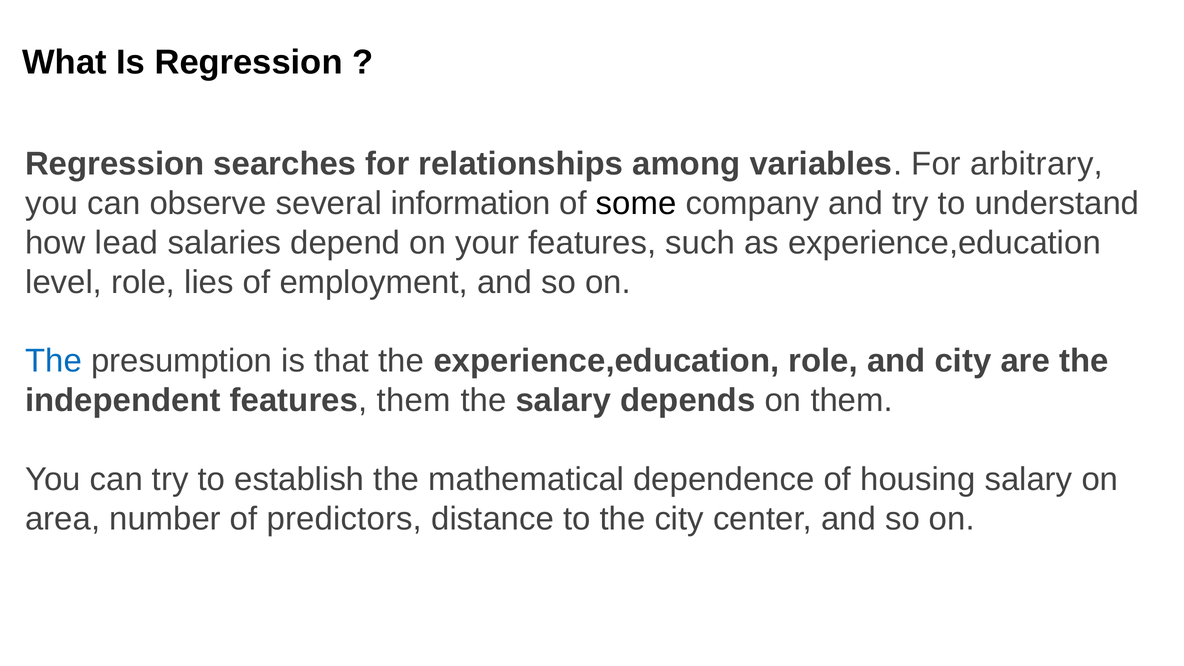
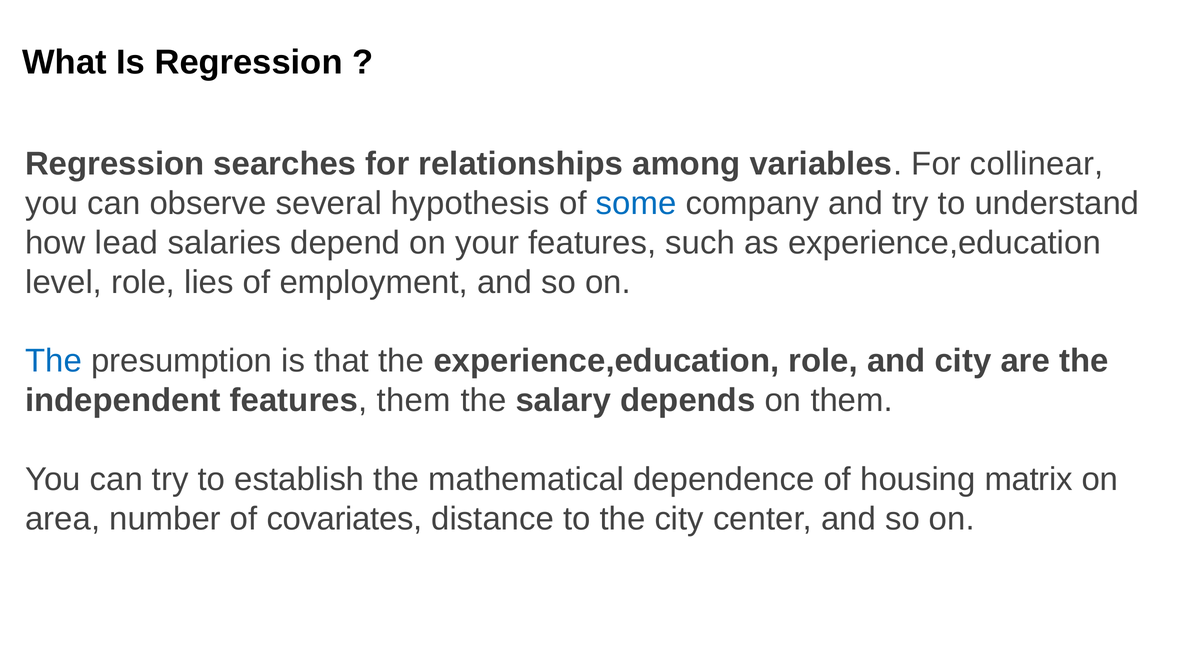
arbitrary: arbitrary -> collinear (1037, 164)
information: information -> hypothesis (470, 203)
some colour: black -> blue (636, 203)
housing salary: salary -> matrix (1029, 480)
predictors: predictors -> covariates (345, 519)
